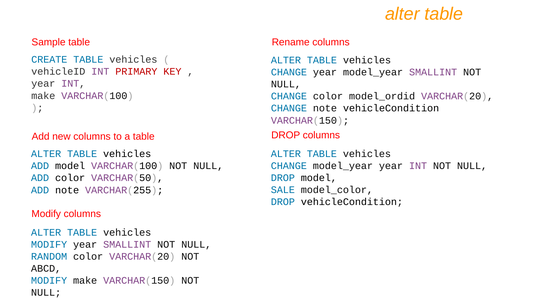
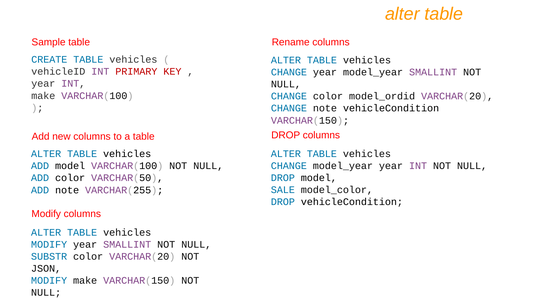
RANDOM: RANDOM -> SUBSTR (49, 256)
ABCD: ABCD -> JSON (46, 268)
